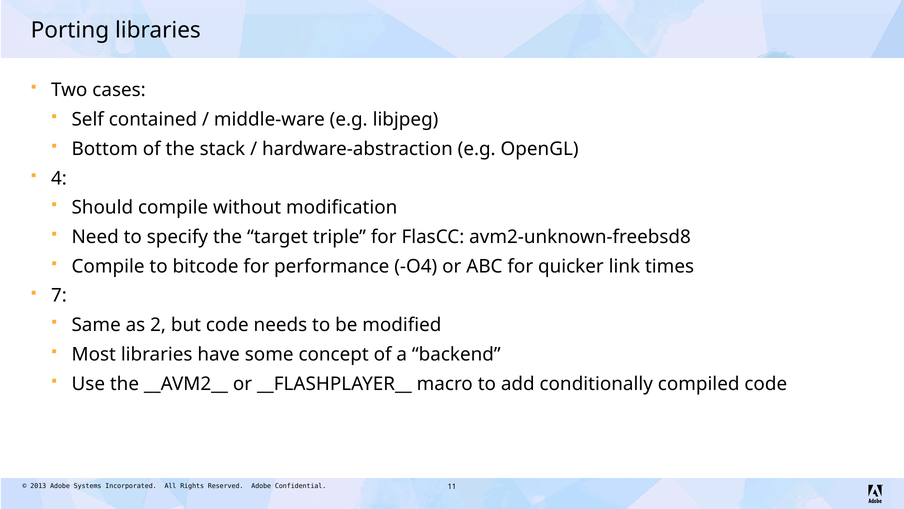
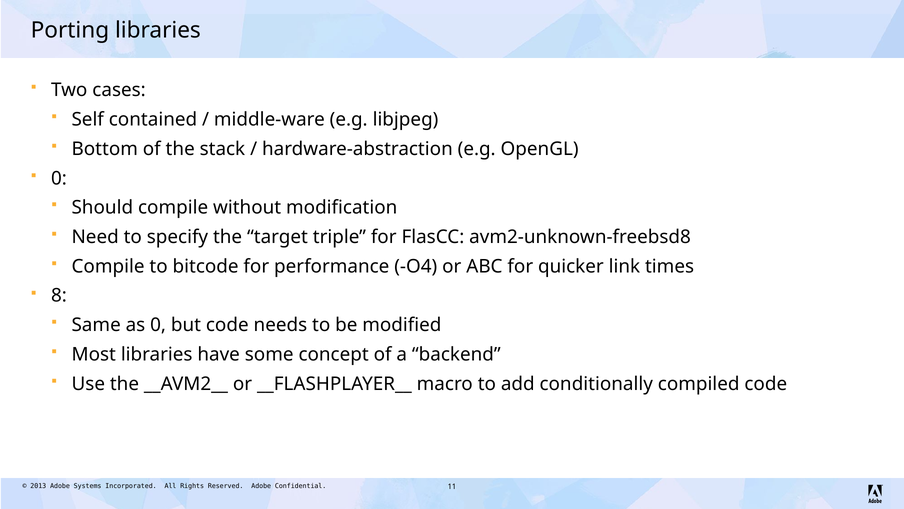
4: 4 -> 0 (59, 178)
7: 7 -> 8 (59, 296)
as 2: 2 -> 0 (158, 325)
